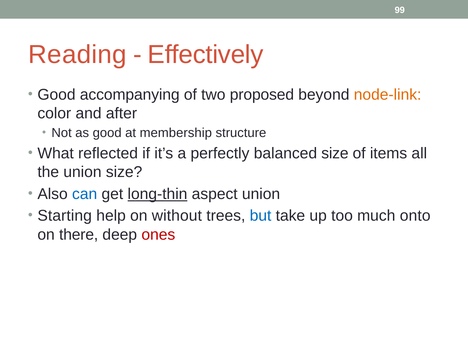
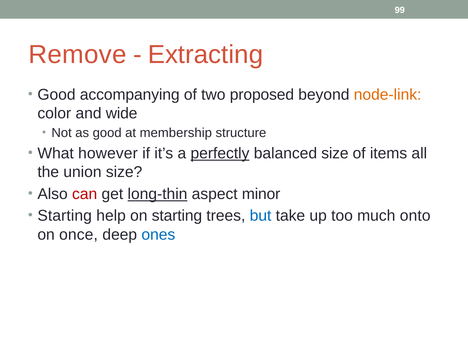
Reading: Reading -> Remove (77, 54)
Effectively: Effectively -> Extracting (205, 54)
after: after -> wide (122, 113)
reflected: reflected -> however (108, 153)
perfectly underline: none -> present (220, 153)
can colour: blue -> red (85, 194)
aspect union: union -> minor (261, 194)
on without: without -> starting (177, 216)
there: there -> once (78, 235)
ones colour: red -> blue (158, 235)
